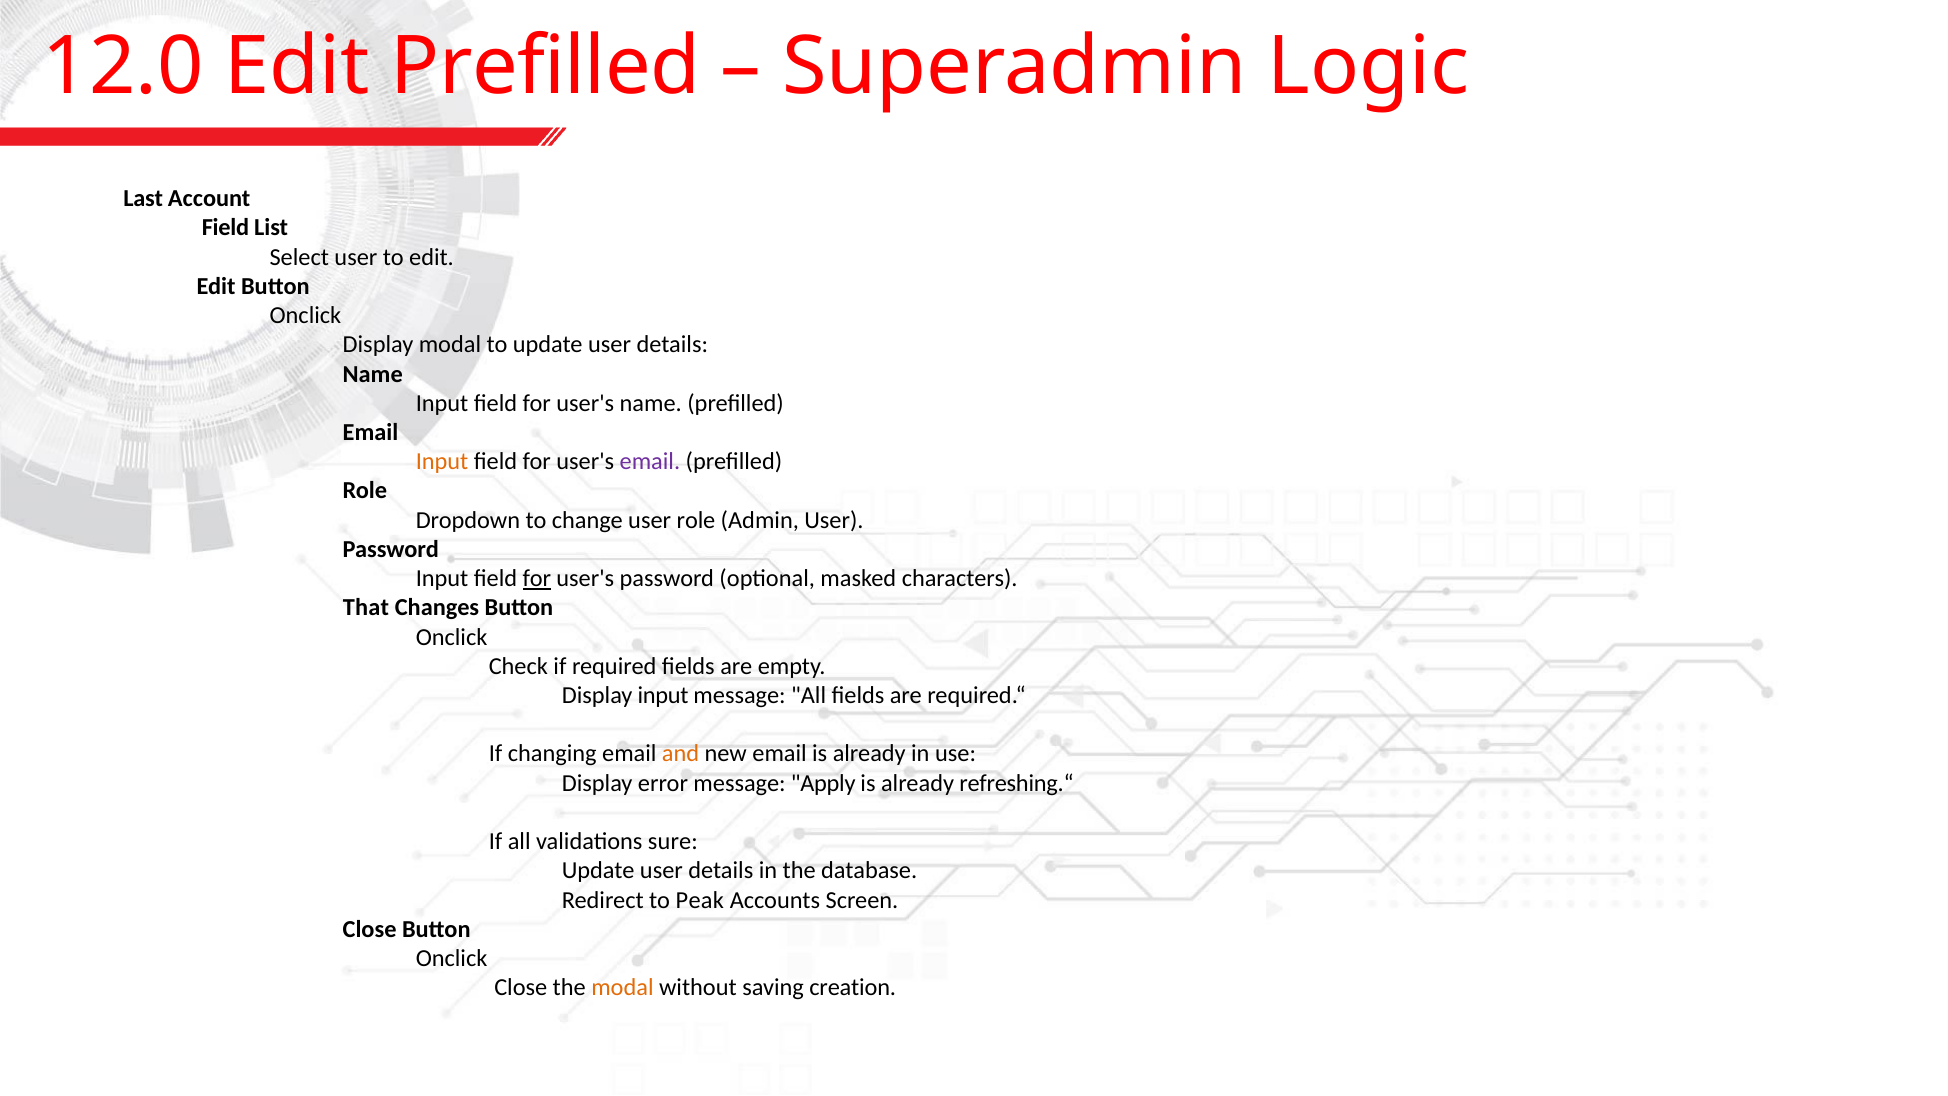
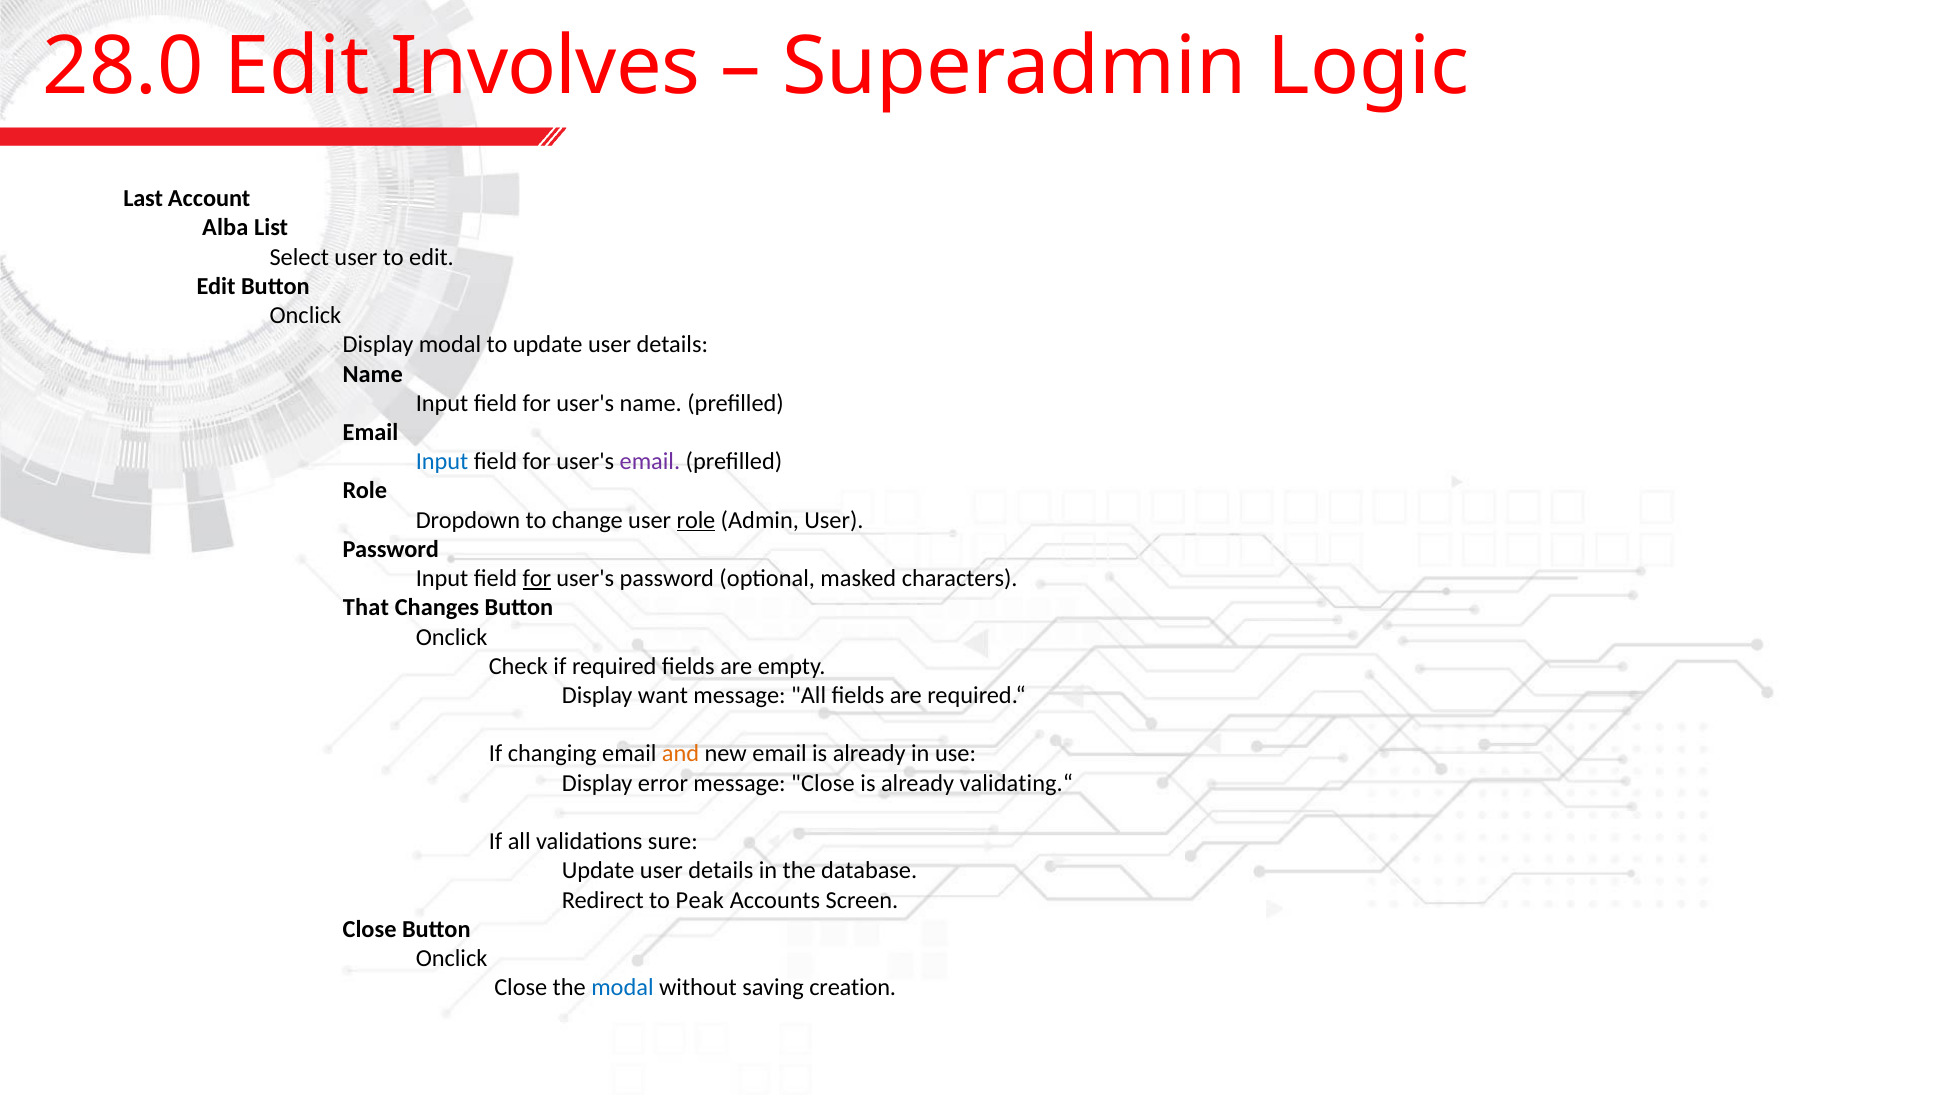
12.0: 12.0 -> 28.0 (123, 67)
Edit Prefilled: Prefilled -> Involves (546, 67)
Field: Field -> Alba (225, 228)
Input colour: orange -> blue (442, 462)
role underline: none -> present (696, 520)
Display input: input -> want (663, 695)
message Apply: Apply -> Close (823, 783)
refreshing.“: refreshing.“ -> validating.“ (1016, 783)
modal colour: orange -> blue (622, 988)
